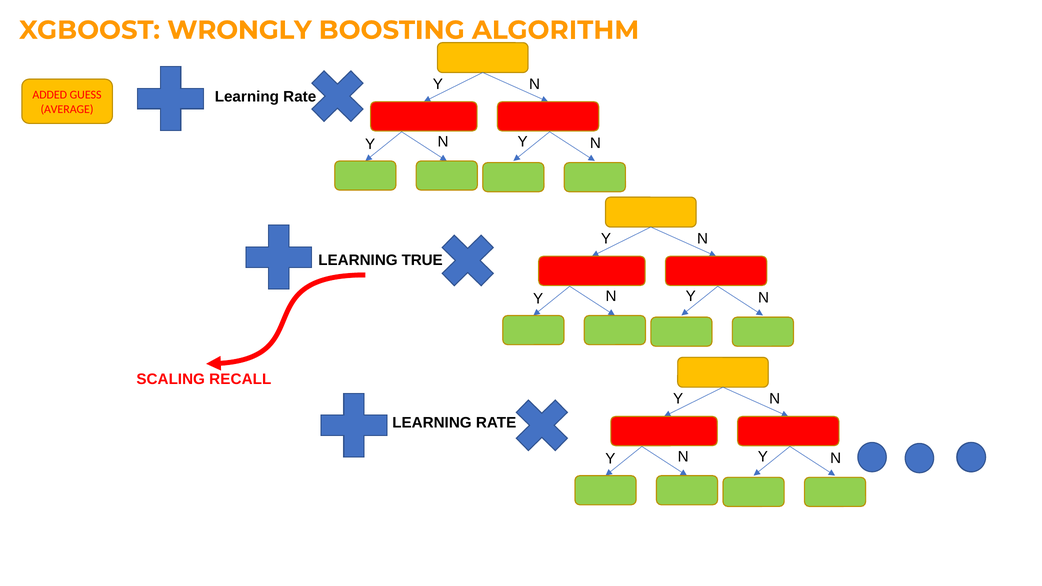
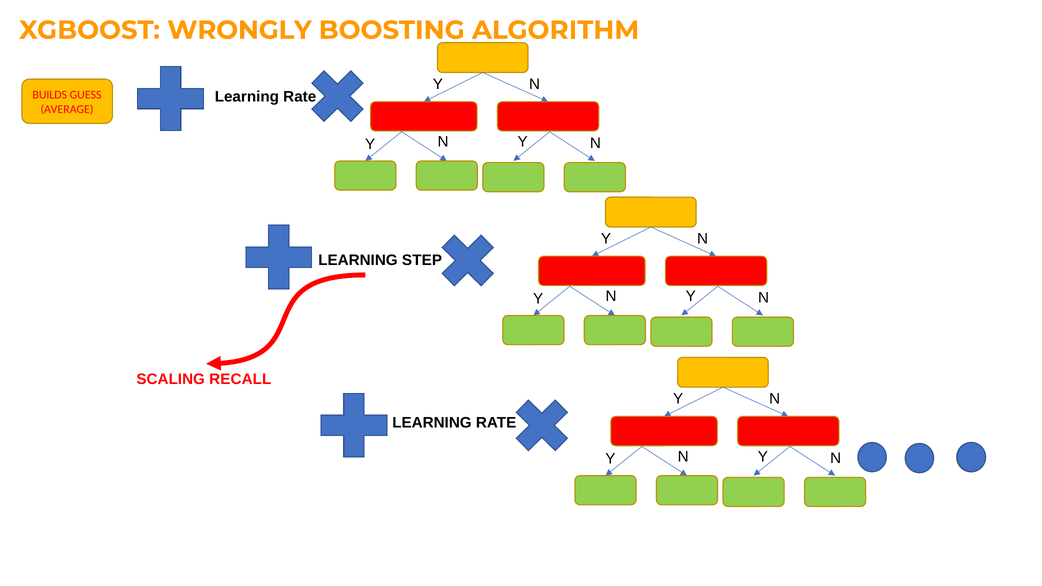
ADDED: ADDED -> BUILDS (50, 95)
TRUE: TRUE -> STEP (422, 260)
